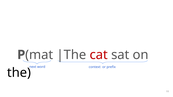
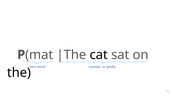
cat colour: red -> black (99, 55)
